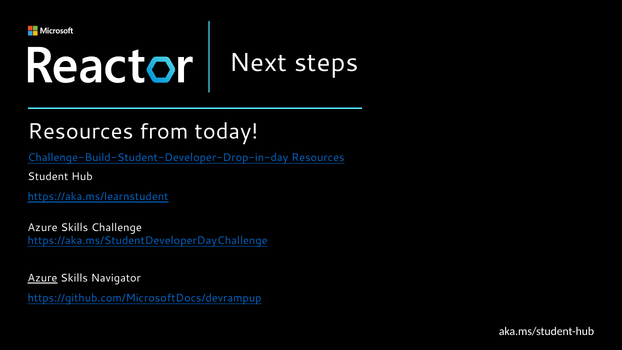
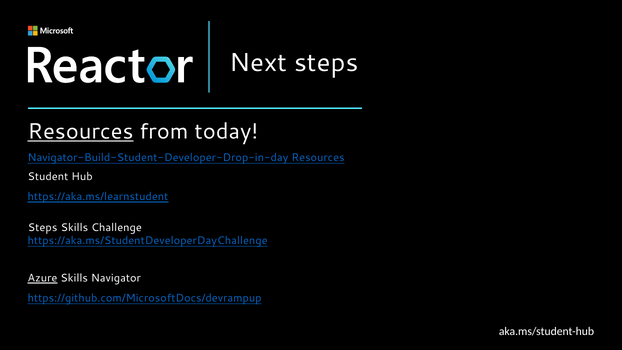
Resources underline: none -> present (81, 132)
Challenge-Build-Student-Developer-Drop-in-day: Challenge-Build-Student-Developer-Drop-in-day -> Navigator-Build-Student-Developer-Drop-in-day (158, 157)
Azure: Azure -> Steps (43, 227)
